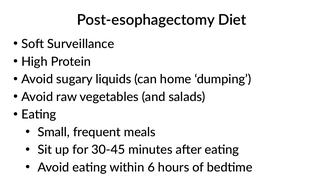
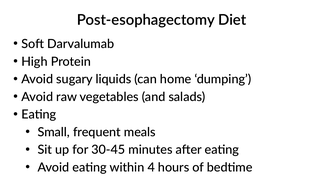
Surveillance: Surveillance -> Darvalumab (81, 44)
6: 6 -> 4 (151, 168)
